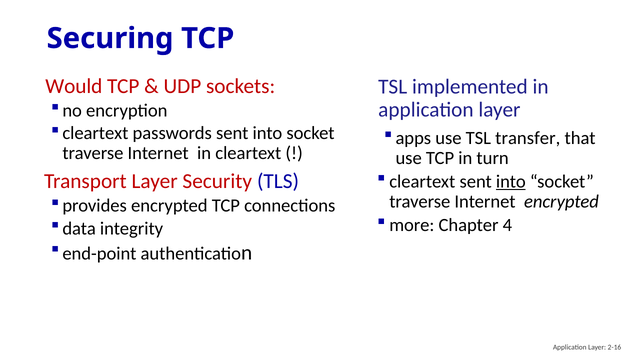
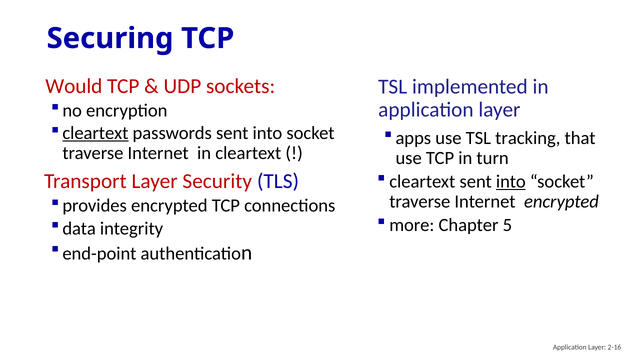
cleartext underline: none -> present (95, 133)
transfer: transfer -> tracking (528, 138)
4: 4 -> 5 (507, 225)
